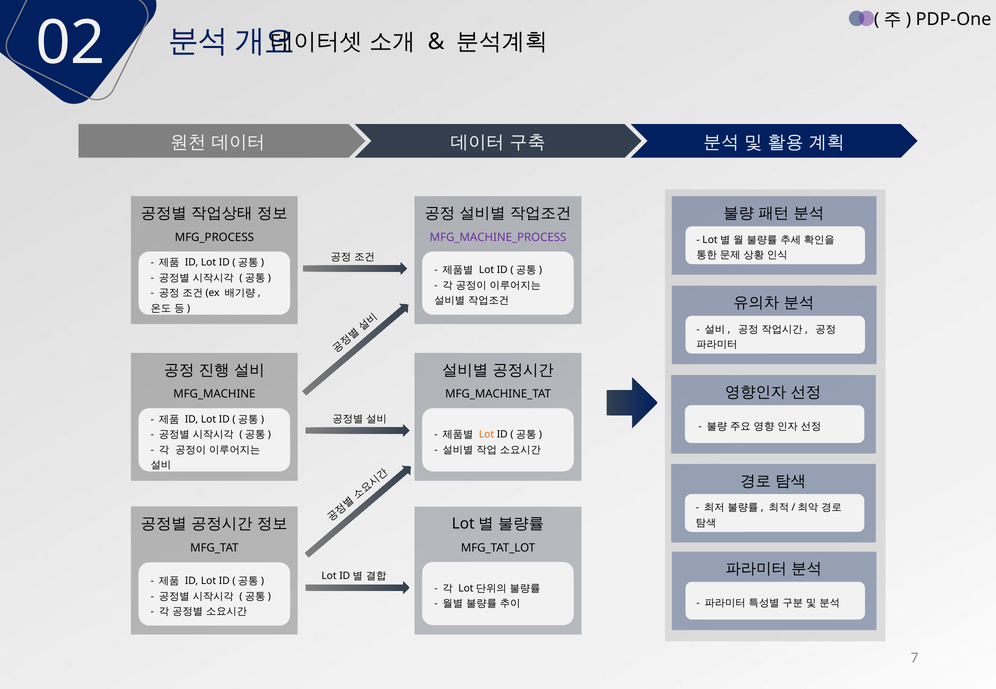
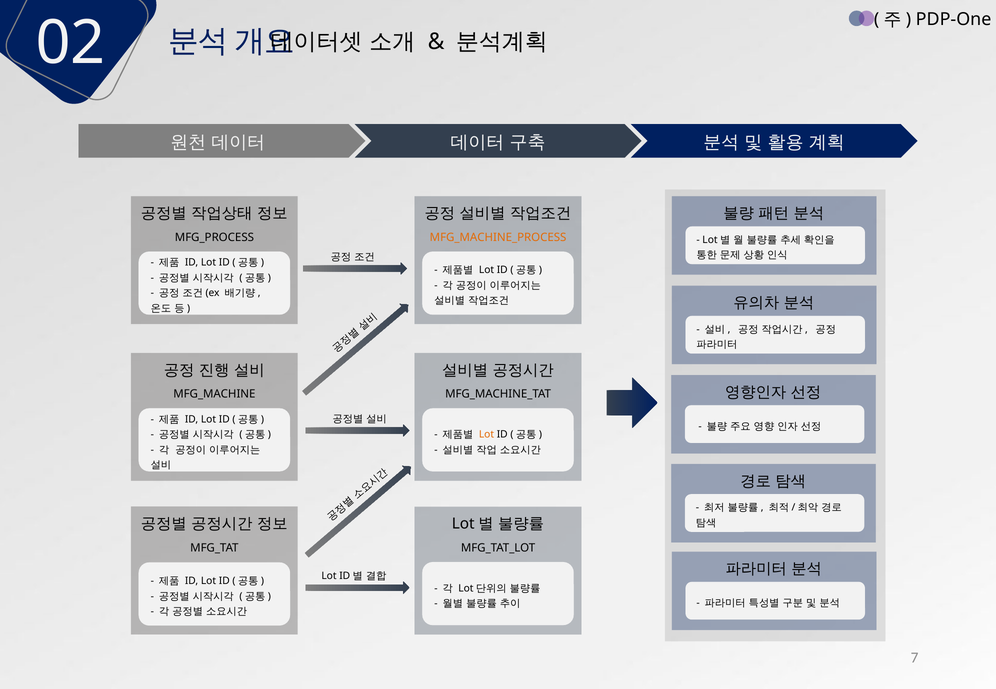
MFG_MACHINE_PROCESS colour: purple -> orange (498, 238)
